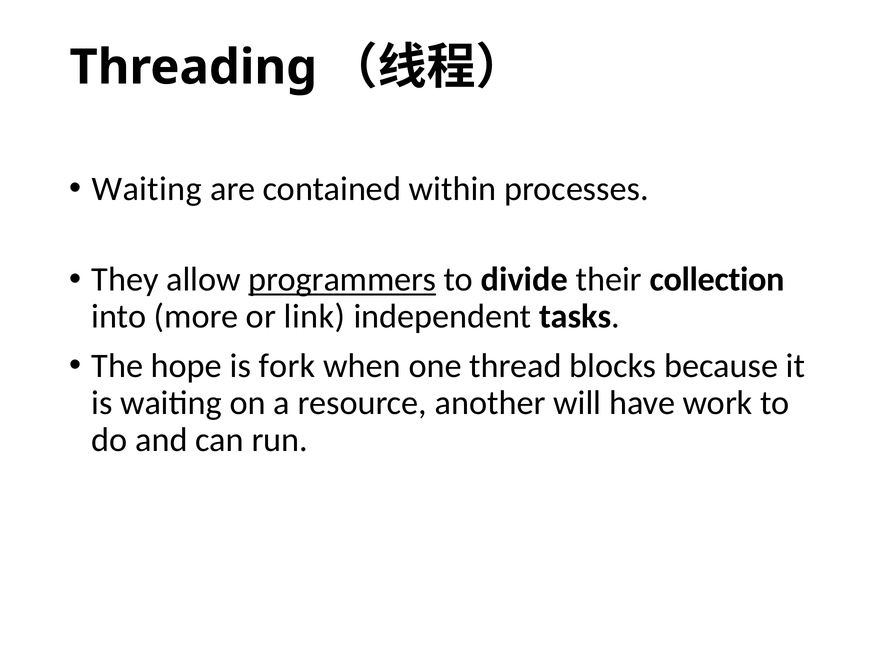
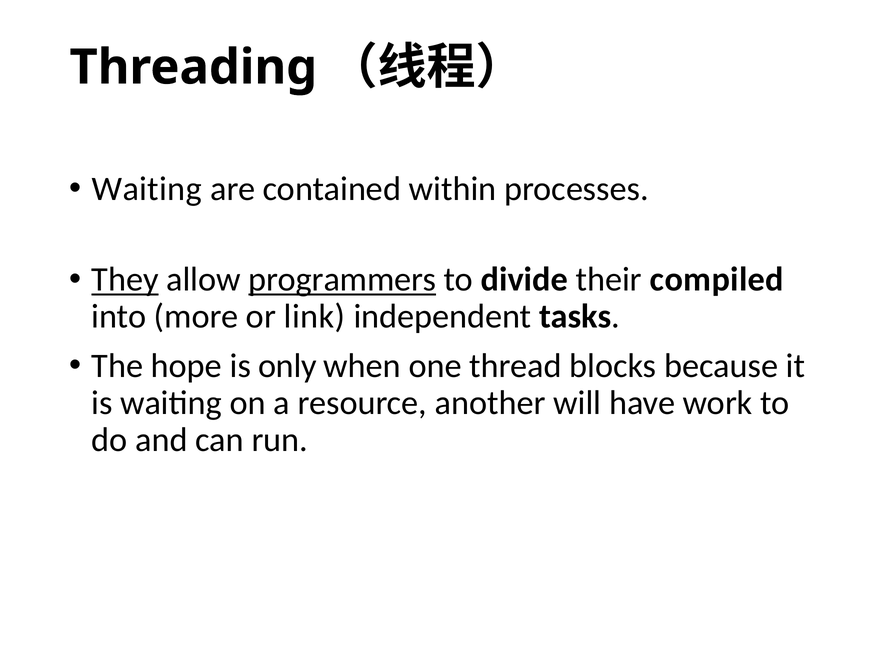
They underline: none -> present (125, 279)
collection: collection -> compiled (717, 279)
fork: fork -> only (287, 366)
